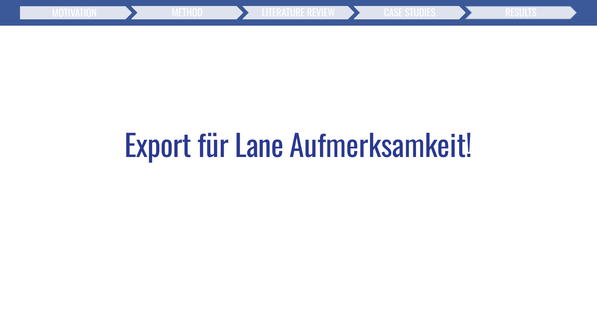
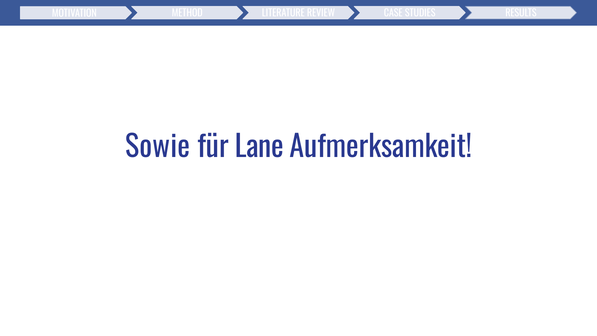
Export: Export -> Sowie (158, 147)
